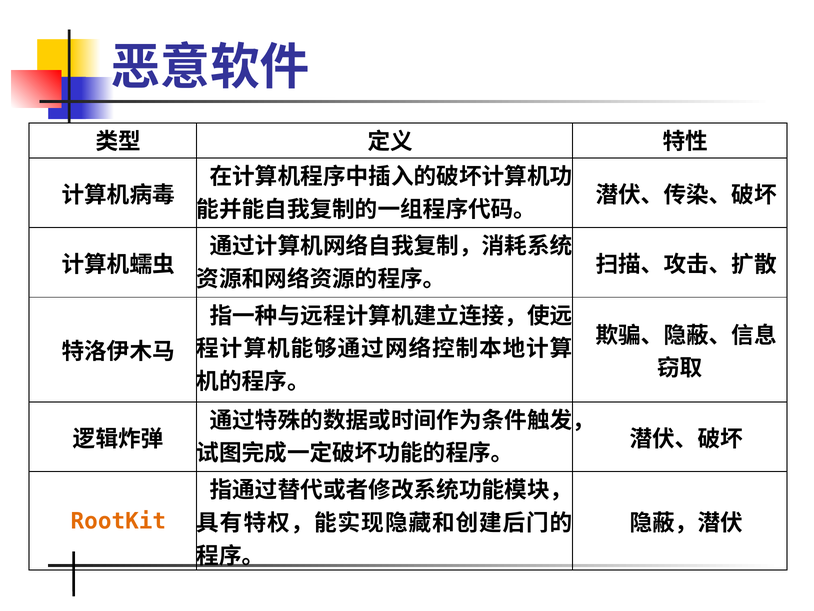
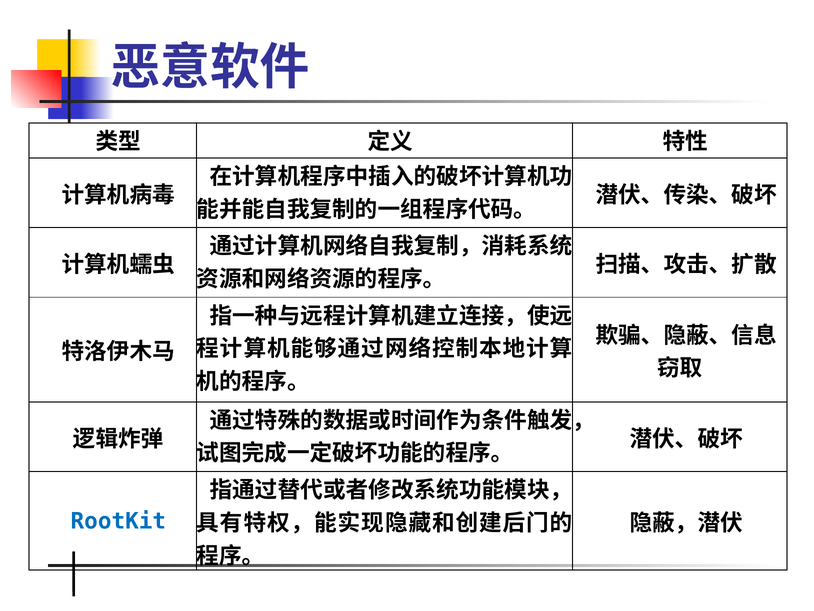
RootKit colour: orange -> blue (118, 521)
